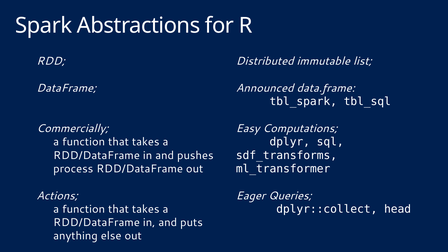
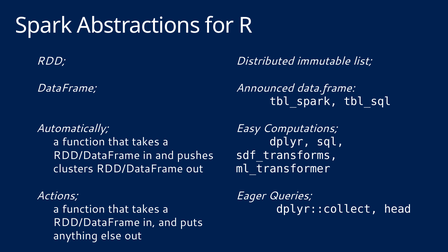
Commercially: Commercially -> Automatically (72, 128)
process: process -> clusters (73, 169)
